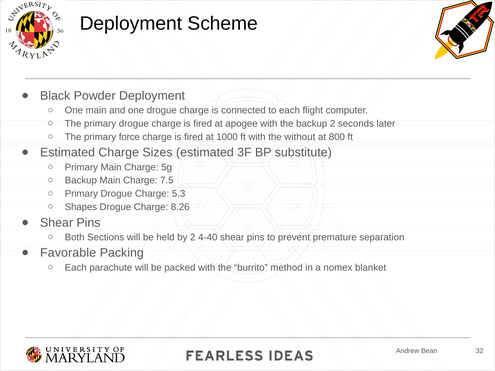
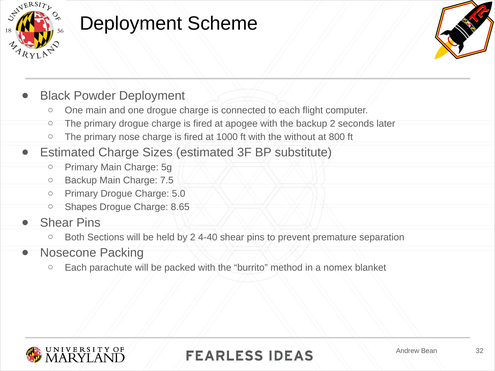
force: force -> nose (129, 137)
5.3: 5.3 -> 5.0 (179, 194)
8.26: 8.26 -> 8.65 (180, 207)
Favorable: Favorable -> Nosecone (68, 253)
